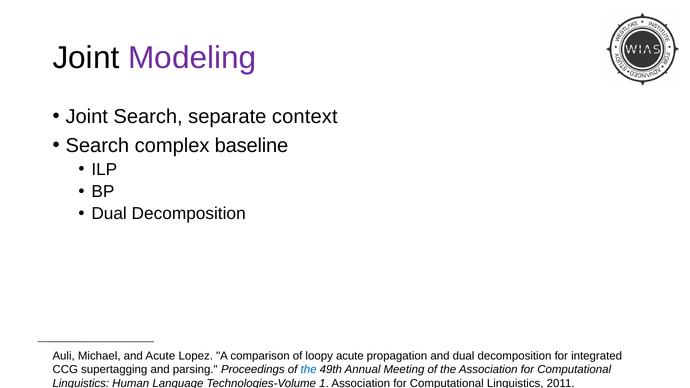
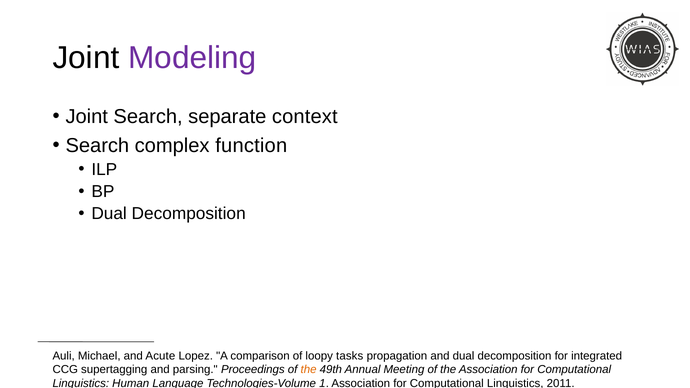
baseline: baseline -> function (251, 146)
loopy acute: acute -> tasks (350, 356)
the colour: blue -> orange (309, 370)
